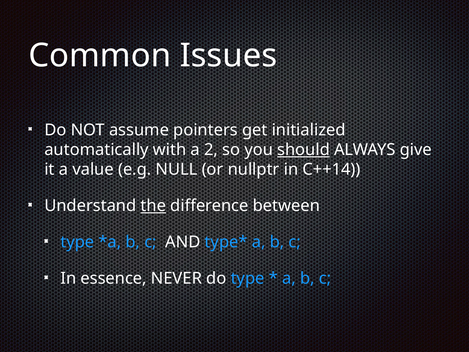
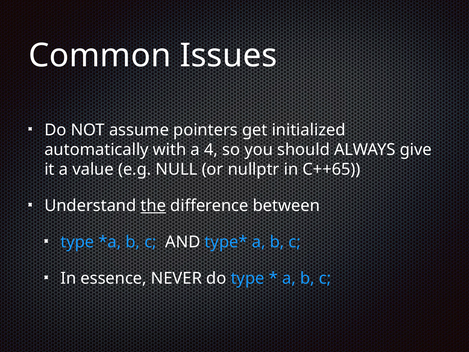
2: 2 -> 4 (211, 150)
should underline: present -> none (304, 150)
C++14: C++14 -> C++65 (331, 169)
